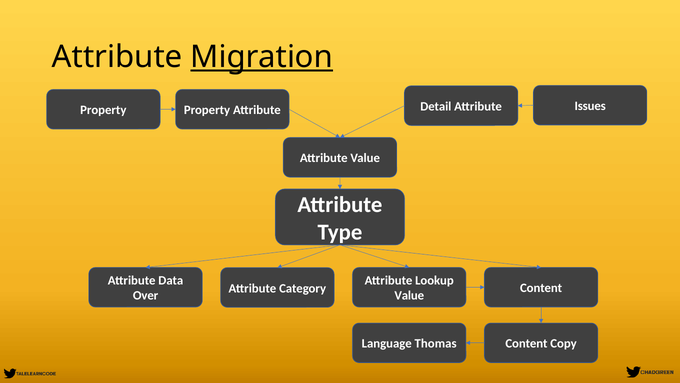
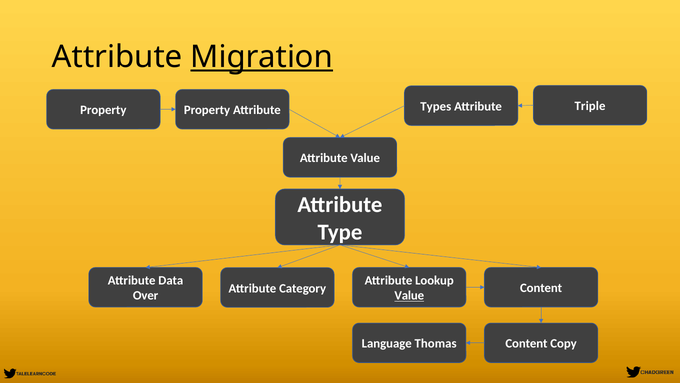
Detail: Detail -> Types (436, 106)
Issues: Issues -> Triple (590, 106)
Value underline: none -> present (409, 295)
